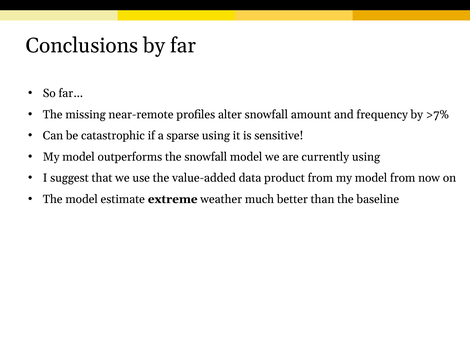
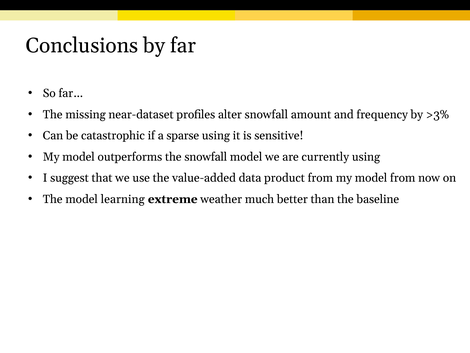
near-remote: near-remote -> near-dataset (141, 114)
>7%: >7% -> >3% (438, 114)
estimate: estimate -> learning (123, 199)
